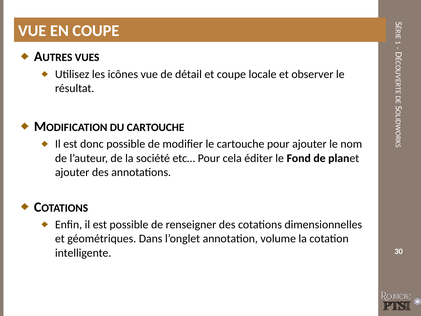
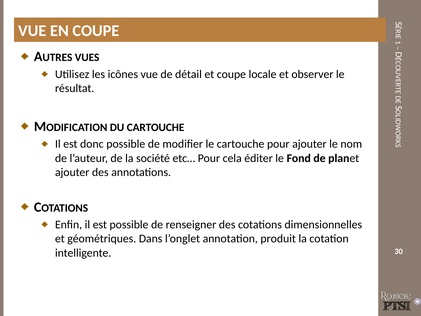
volume: volume -> produit (278, 239)
